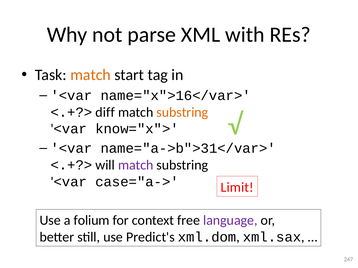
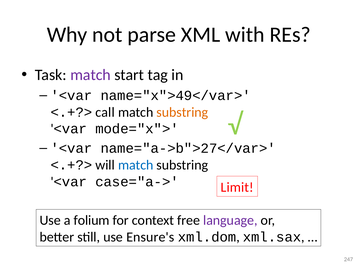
match colour: orange -> purple (91, 75)
name="x">16</var>: name="x">16</var> -> name="x">49</var> (176, 96)
diff: diff -> call (105, 112)
know="x">: know="x"> -> mode="x"> (137, 129)
name="a->b">31</var>: name="a->b">31</var> -> name="a->b">27</var> (188, 149)
match colour: purple -> blue (136, 165)
Predict's: Predict's -> Ensure's (150, 237)
